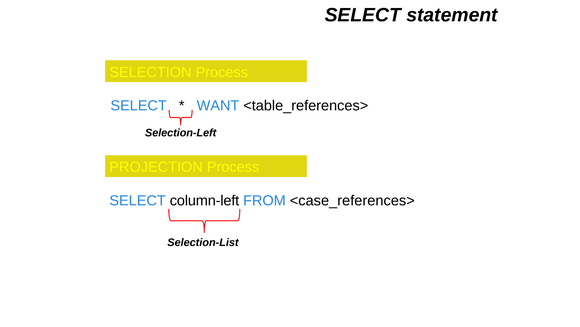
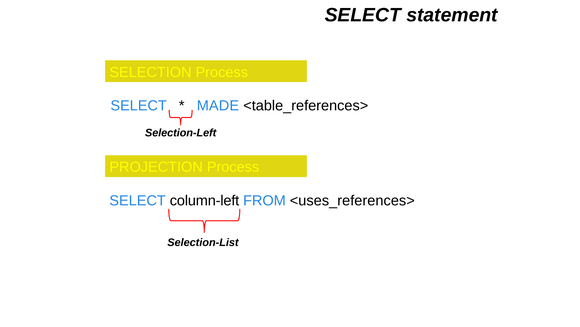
WANT: WANT -> MADE (218, 106)
<case_references>: <case_references> -> <uses_references> (352, 200)
